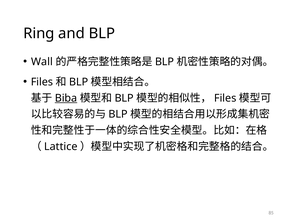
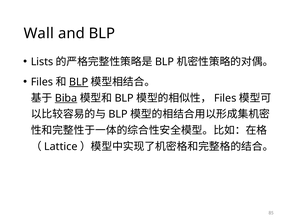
Ring: Ring -> Wall (39, 33)
Wall: Wall -> Lists (42, 62)
BLP underline: none -> present (79, 82)
